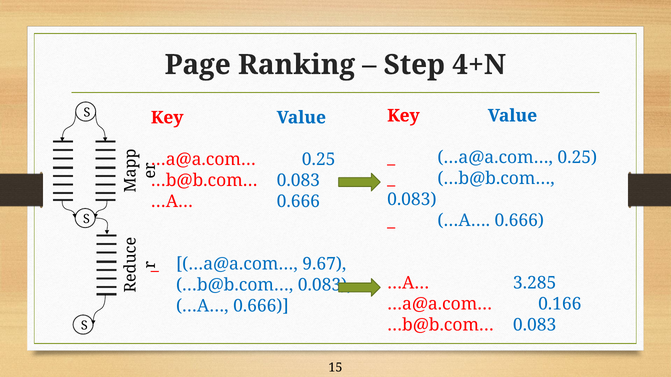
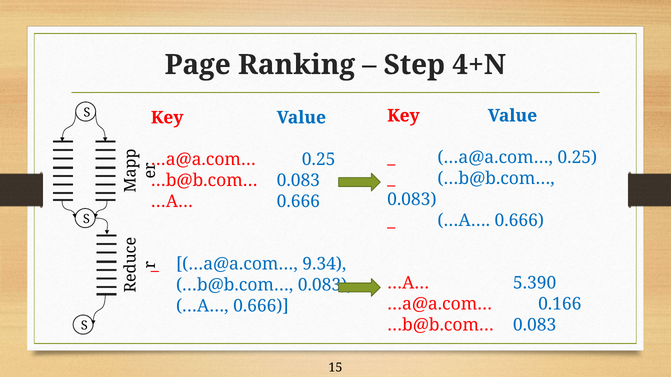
9.67: 9.67 -> 9.34 (324, 264)
3.285: 3.285 -> 5.390 (535, 284)
